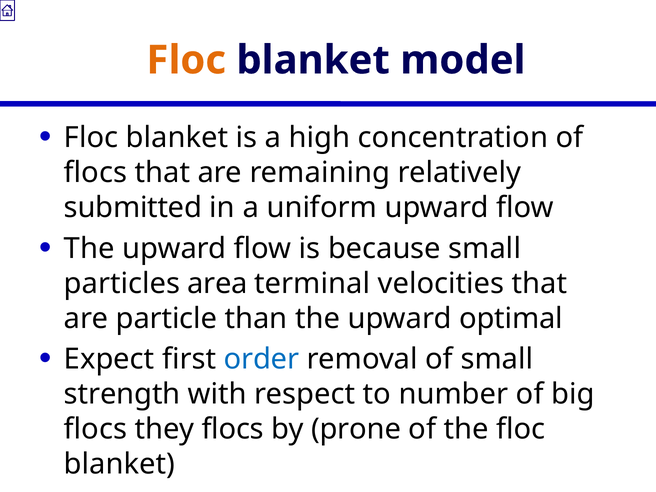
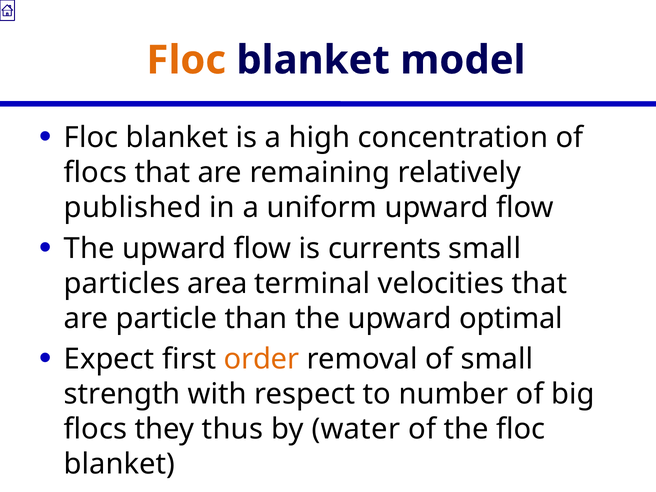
submitted: submitted -> published (133, 208)
because: because -> currents (385, 248)
order colour: blue -> orange (262, 359)
they flocs: flocs -> thus (232, 429)
prone: prone -> water (356, 429)
